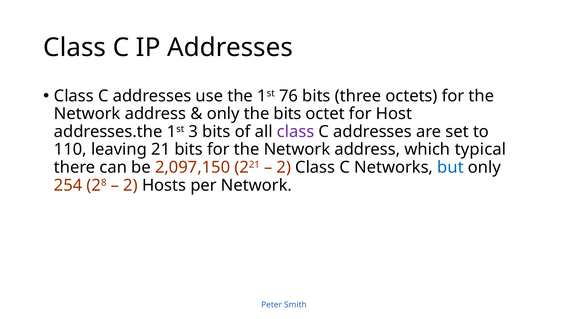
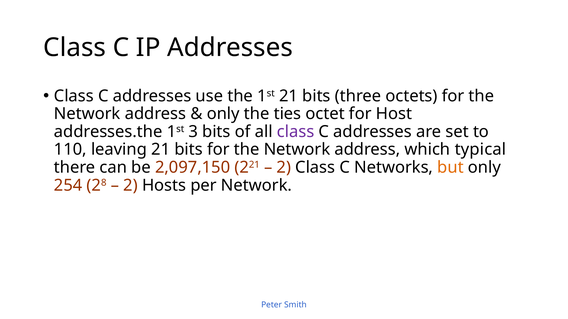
1st 76: 76 -> 21 (288, 96)
the bits: bits -> ties (288, 114)
but colour: blue -> orange (451, 168)
